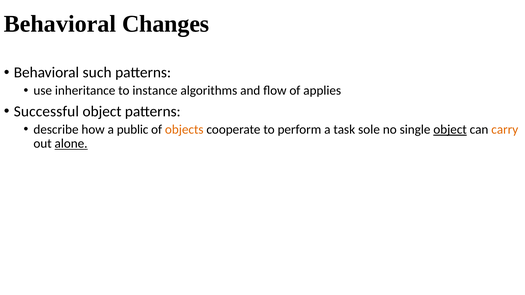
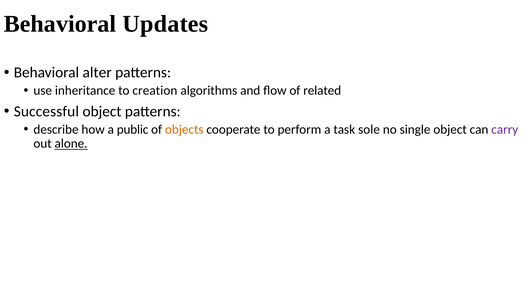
Changes: Changes -> Updates (165, 24)
such: such -> alter (97, 73)
instance: instance -> creation (155, 91)
applies: applies -> related (322, 91)
object underline: present -> none (450, 130)
carry colour: orange -> purple (505, 130)
